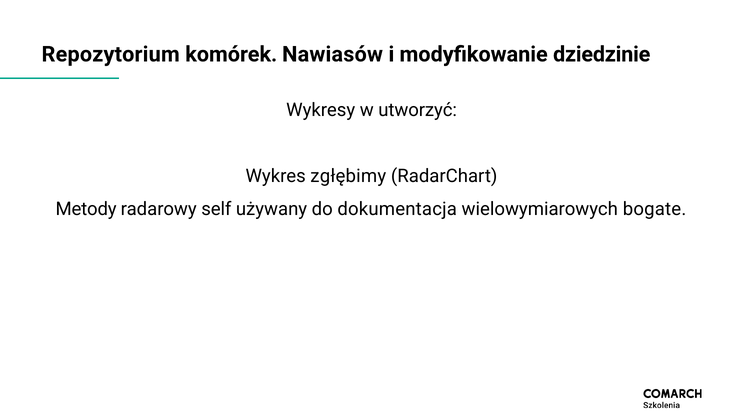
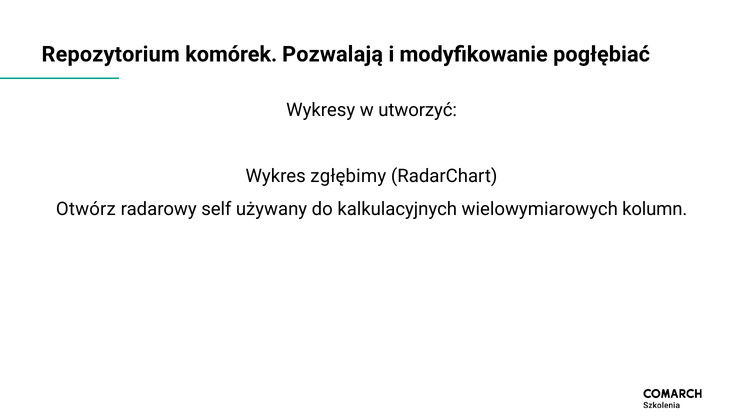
Nawiasów: Nawiasów -> Pozwalają (333, 54)
dziedzinie: dziedzinie -> pogłębiać (602, 54)
Metody: Metody -> Otwórz (86, 209)
dokumentacja: dokumentacja -> kalkulacyjnych (397, 209)
bogate: bogate -> kolumn (655, 209)
